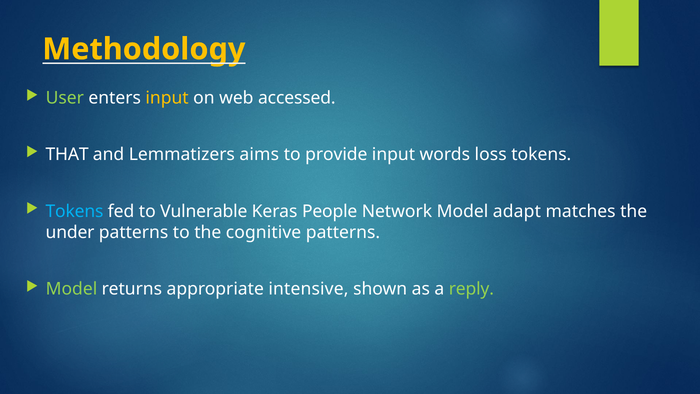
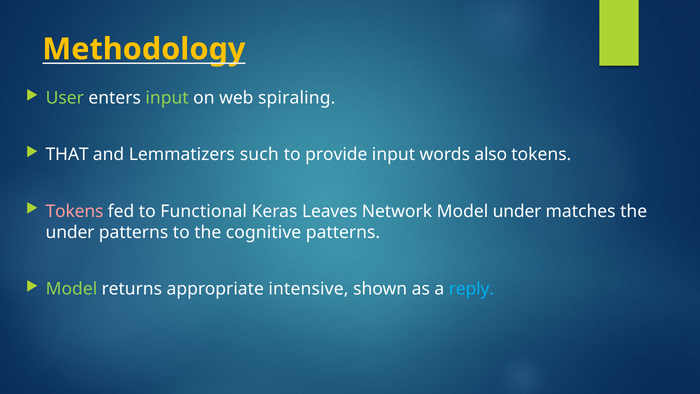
input colour: yellow -> light green (167, 98)
accessed: accessed -> spiraling (297, 98)
aims: aims -> such (259, 155)
loss: loss -> also (491, 155)
Tokens colour: light blue -> pink (74, 211)
Vulnerable: Vulnerable -> Functional (204, 211)
People: People -> Leaves (330, 211)
Model adapt: adapt -> under (517, 211)
reply colour: light green -> light blue (471, 289)
